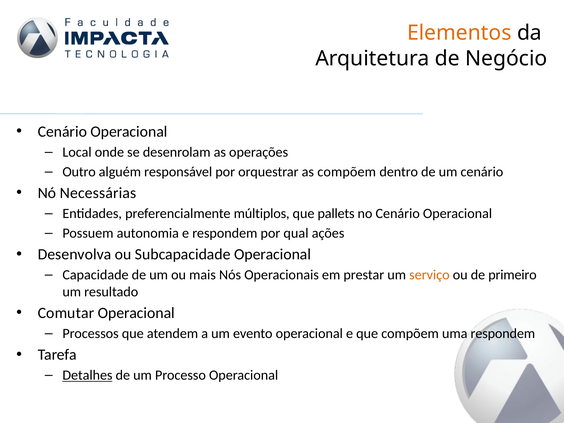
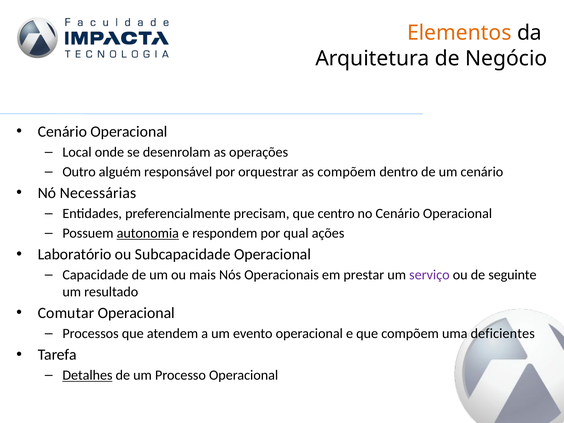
múltiplos: múltiplos -> precisam (262, 214)
pallets: pallets -> centro (336, 214)
autonomia underline: none -> present (148, 233)
Desenvolva: Desenvolva -> Laboratório (75, 254)
serviço colour: orange -> purple (429, 275)
primeiro: primeiro -> seguinte (512, 275)
uma respondem: respondem -> deficientes (503, 334)
